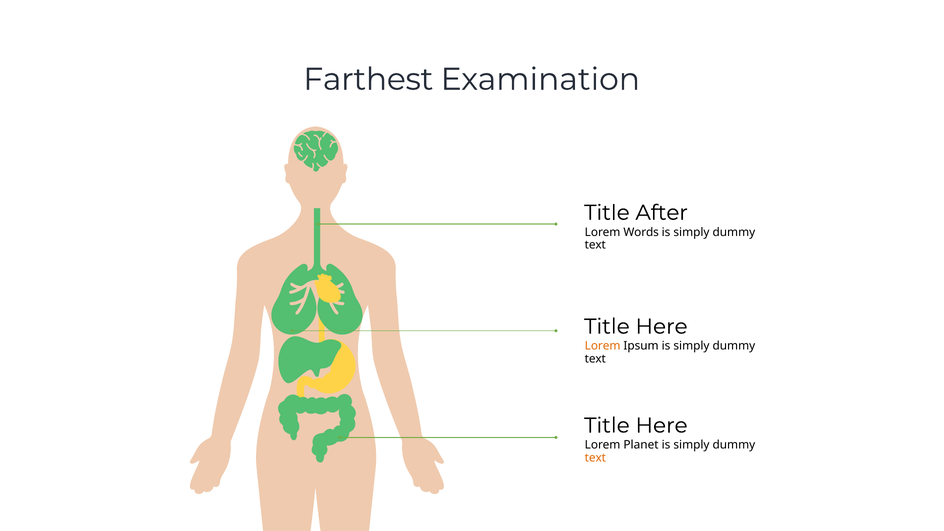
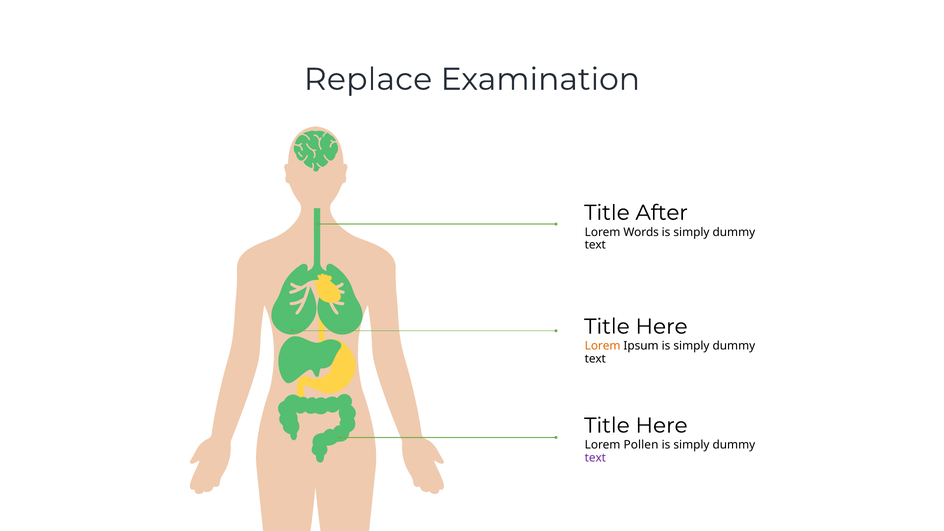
Farthest: Farthest -> Replace (368, 79)
Planet: Planet -> Pollen (641, 445)
text colour: orange -> purple (595, 458)
